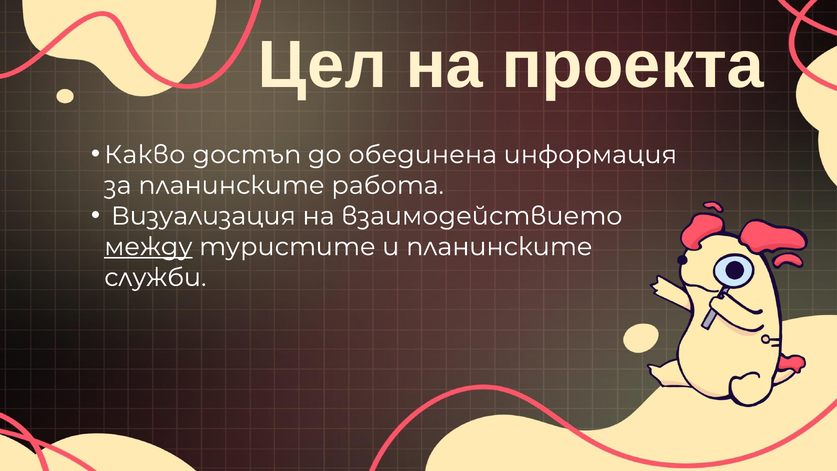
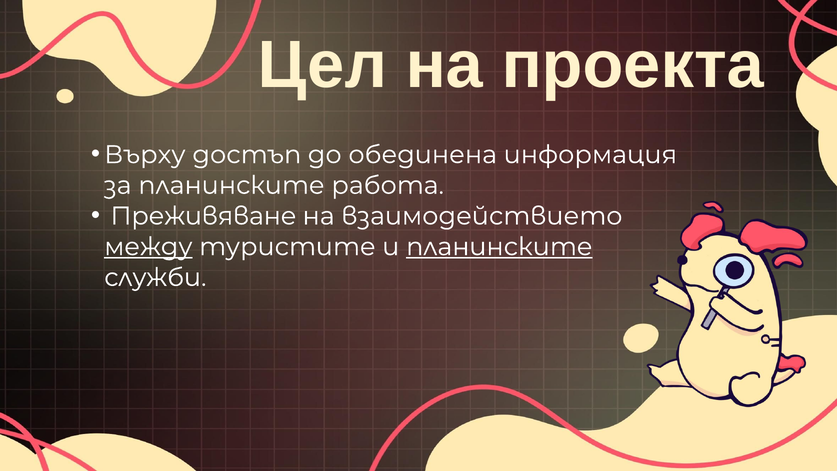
Какво: Какво -> Върху (145, 155)
Визуализация: Визуализация -> Преживяване (203, 216)
планинските underline: none -> present (499, 247)
